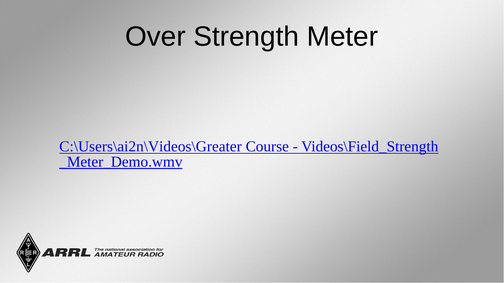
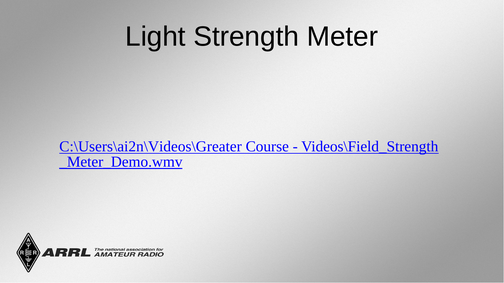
Over: Over -> Light (155, 37)
